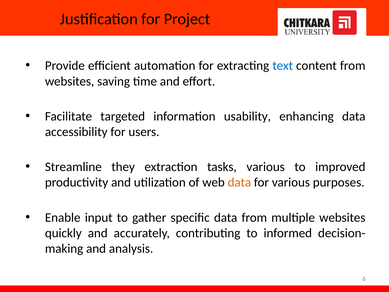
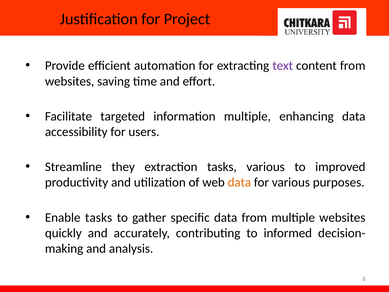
text colour: blue -> purple (283, 66)
information usability: usability -> multiple (247, 116)
Enable input: input -> tasks (99, 217)
